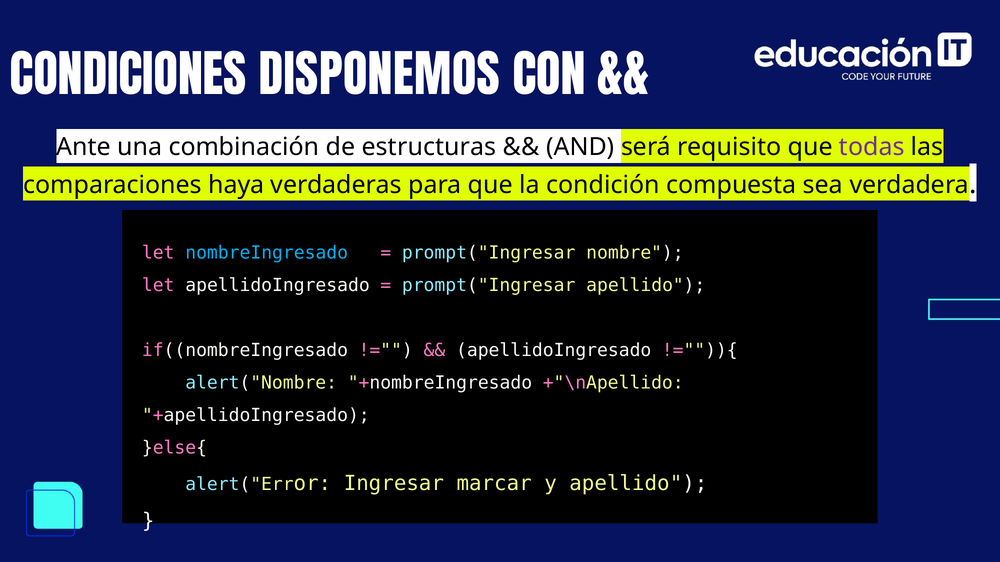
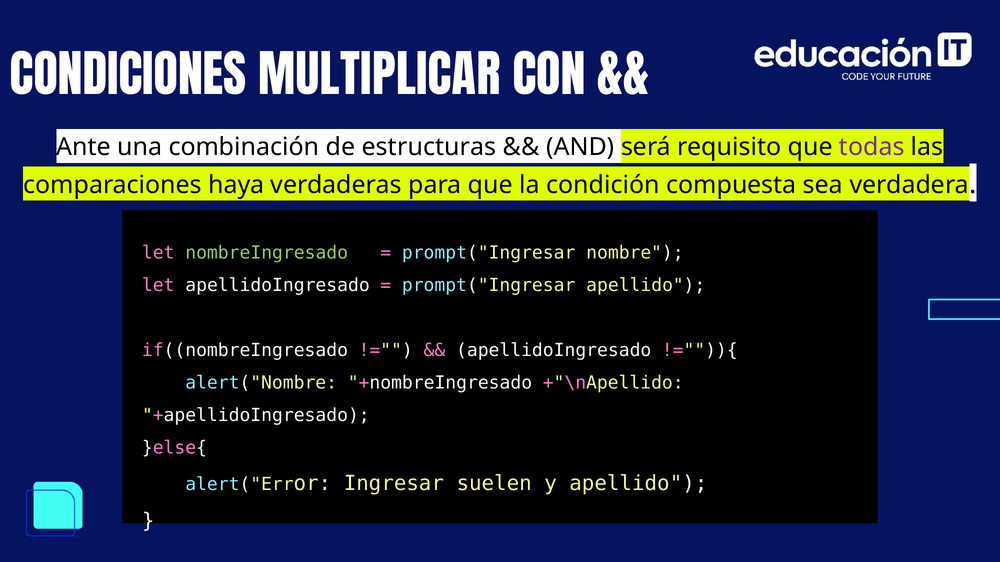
DISPONEMOS: DISPONEMOS -> MULTIPLICAR (379, 78)
nombreIngresado colour: light blue -> light green (267, 253)
marcar: marcar -> suelen (494, 484)
